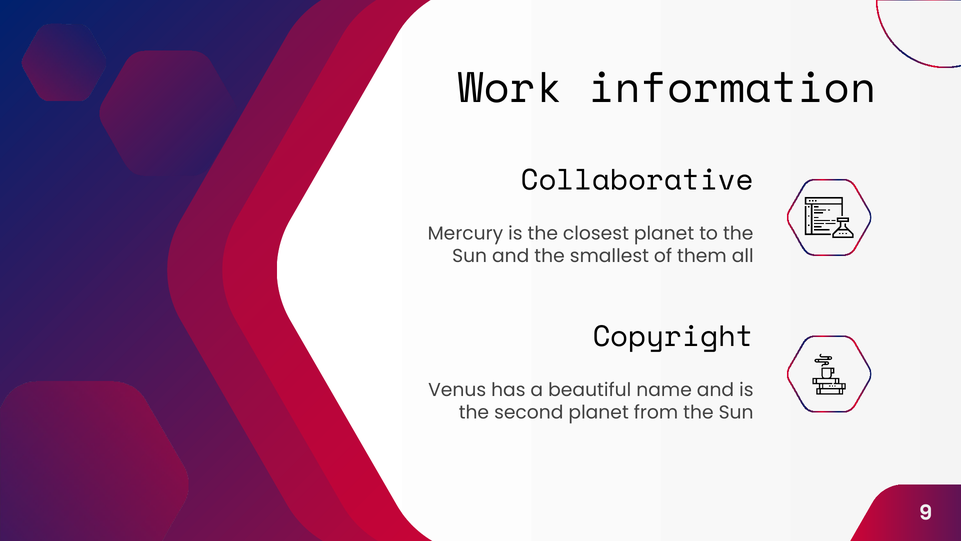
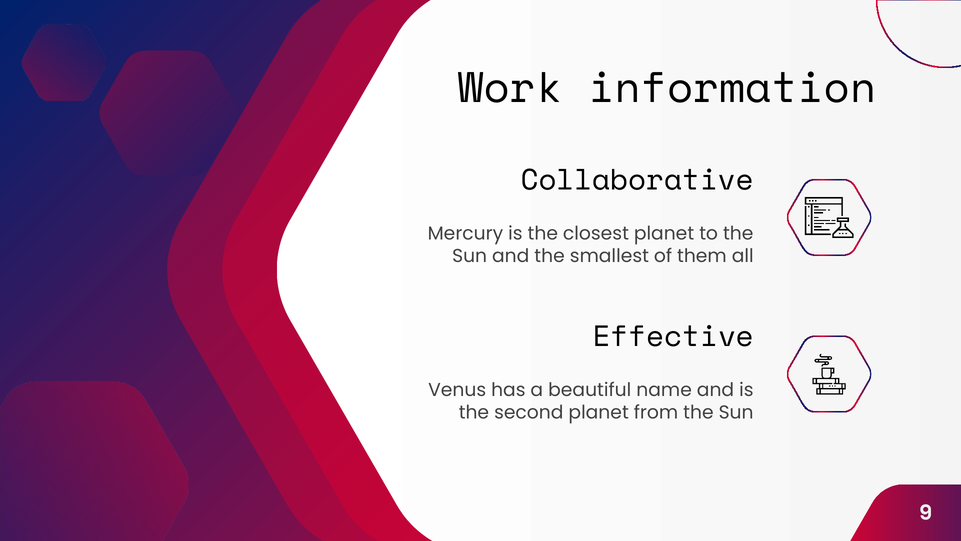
Copyright: Copyright -> Effective (673, 336)
